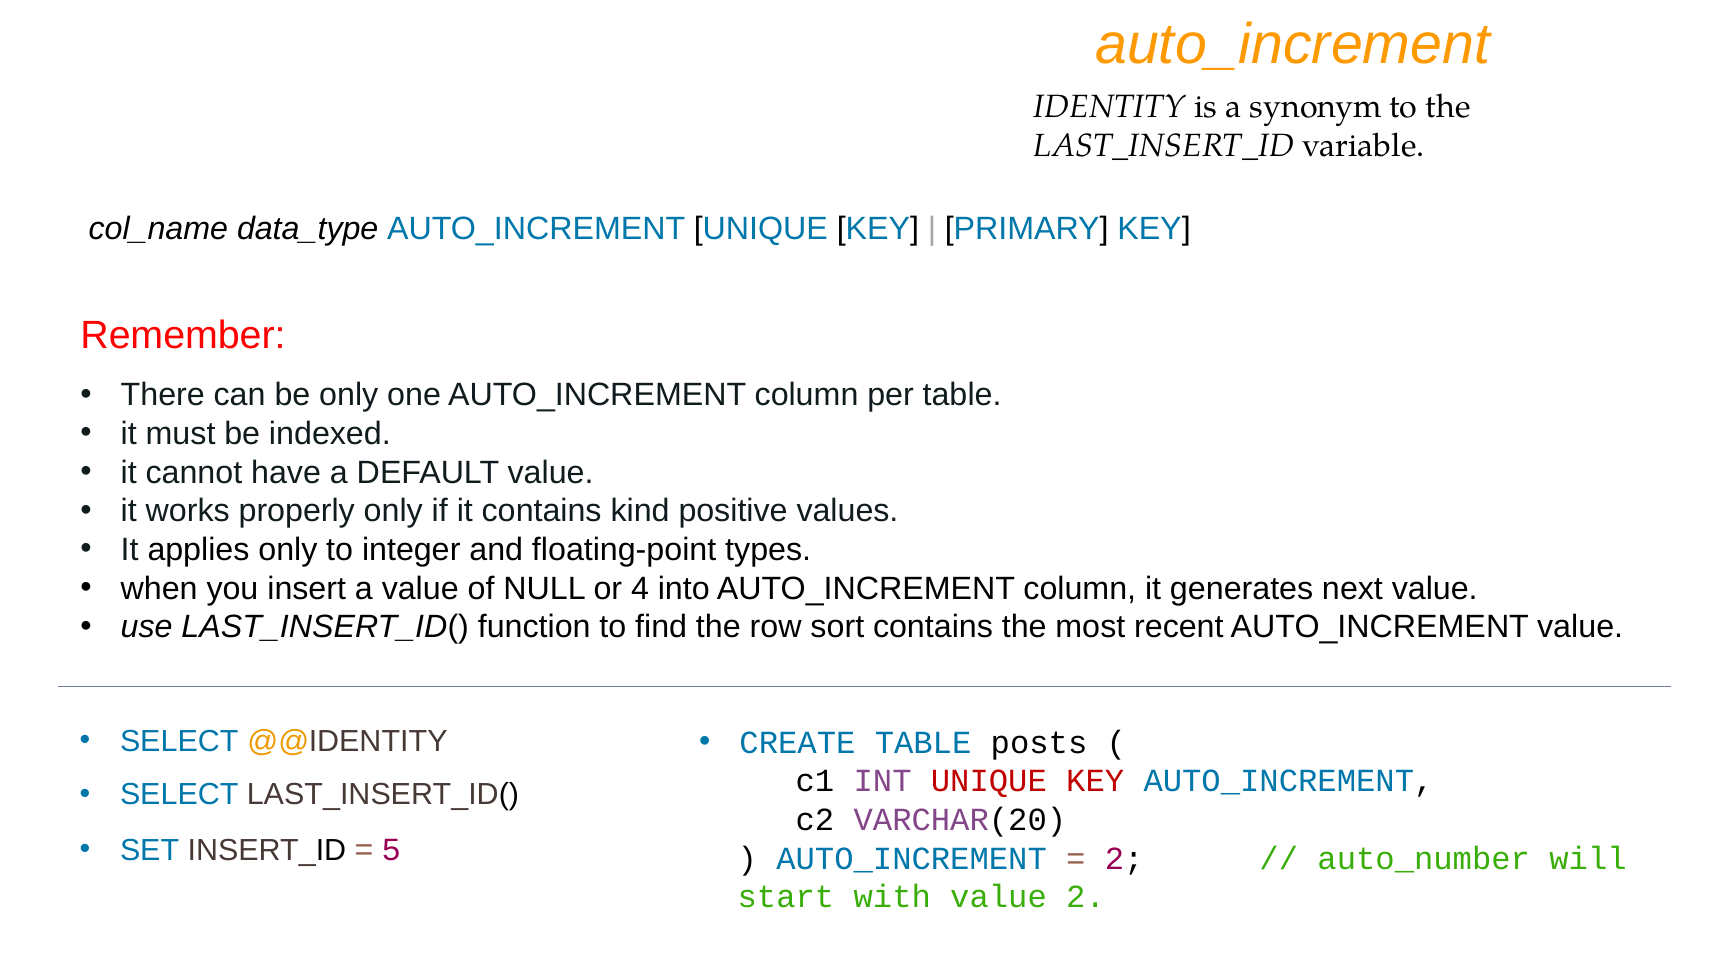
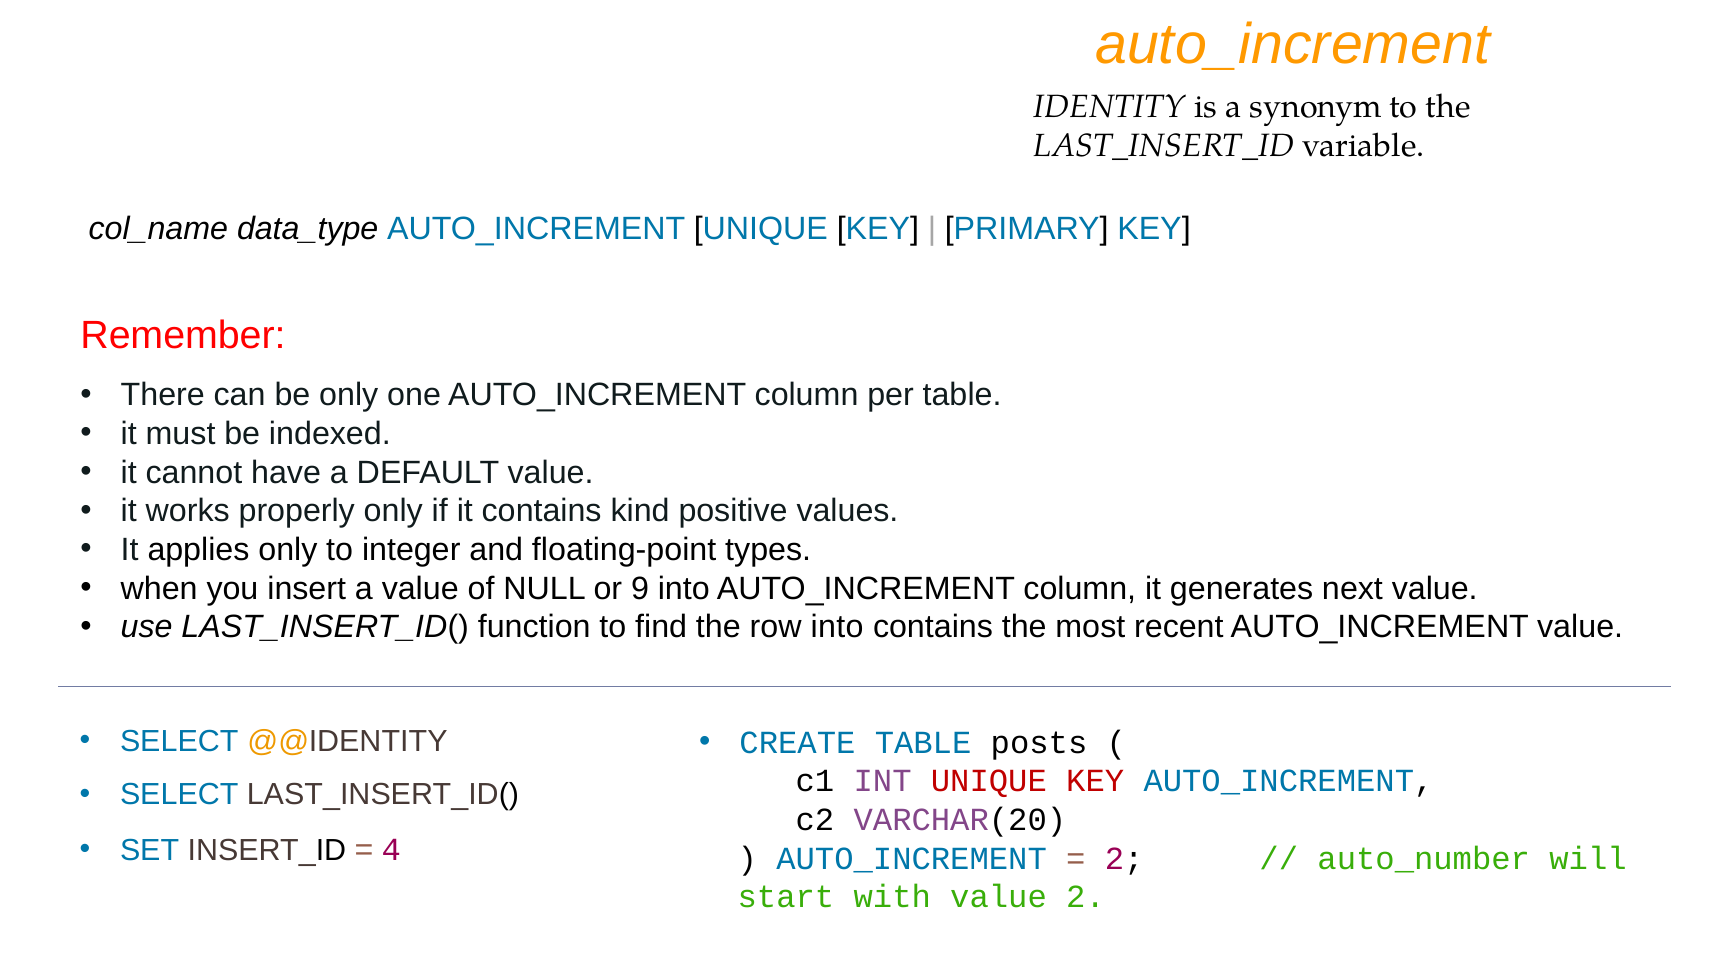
4: 4 -> 9 (640, 588)
row sort: sort -> into (837, 627)
5: 5 -> 4 (391, 849)
